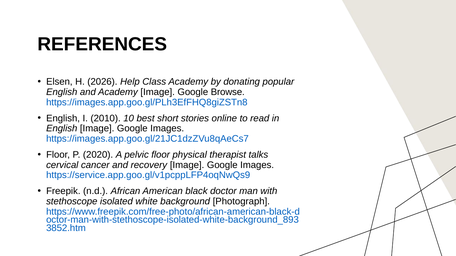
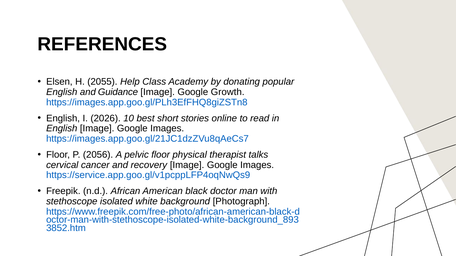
2026: 2026 -> 2055 (102, 82)
and Academy: Academy -> Guidance (118, 92)
Browse: Browse -> Growth (228, 92)
2010: 2010 -> 2026 (106, 118)
2020: 2020 -> 2056 (98, 155)
